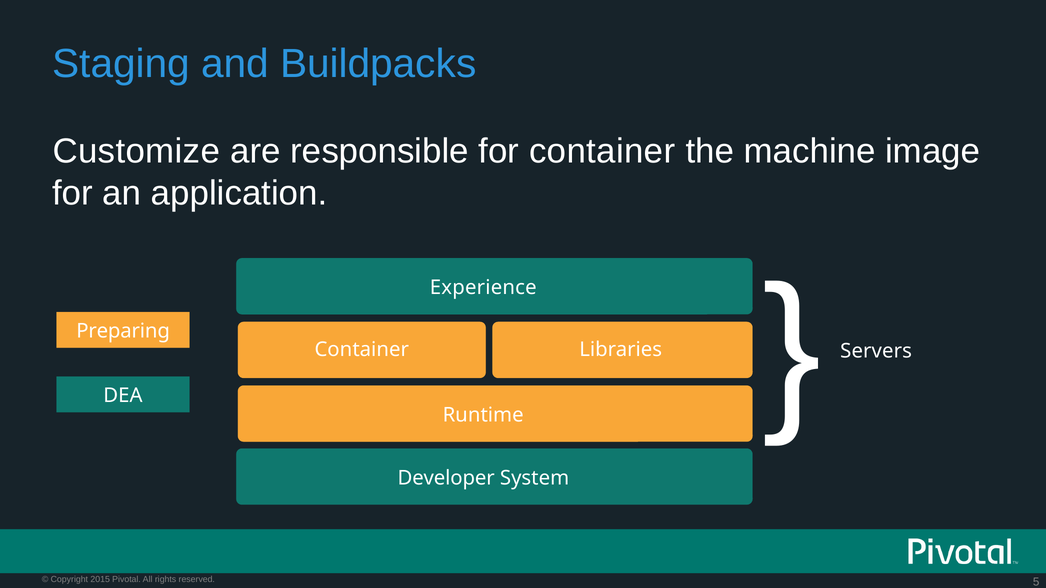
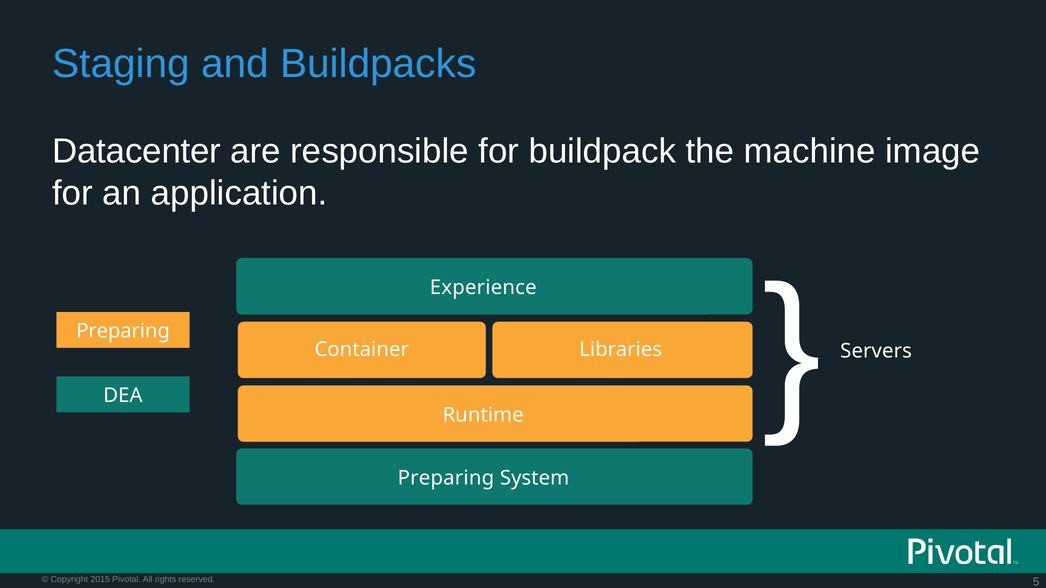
Customize: Customize -> Datacenter (137, 151)
for container: container -> buildpack (602, 151)
Developer: Developer -> Preparing (446, 478)
